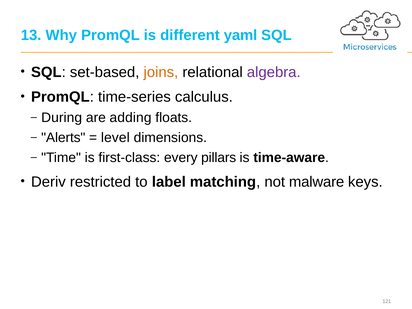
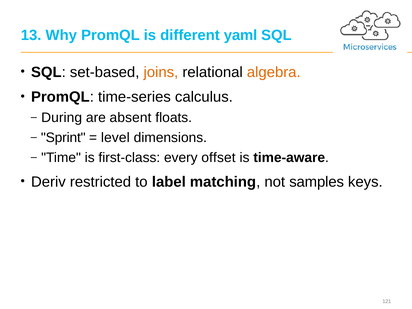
algebra colour: purple -> orange (274, 72)
adding: adding -> absent (131, 118)
Alerts: Alerts -> Sprint (63, 138)
pillars: pillars -> offset (218, 158)
malware: malware -> samples (317, 182)
